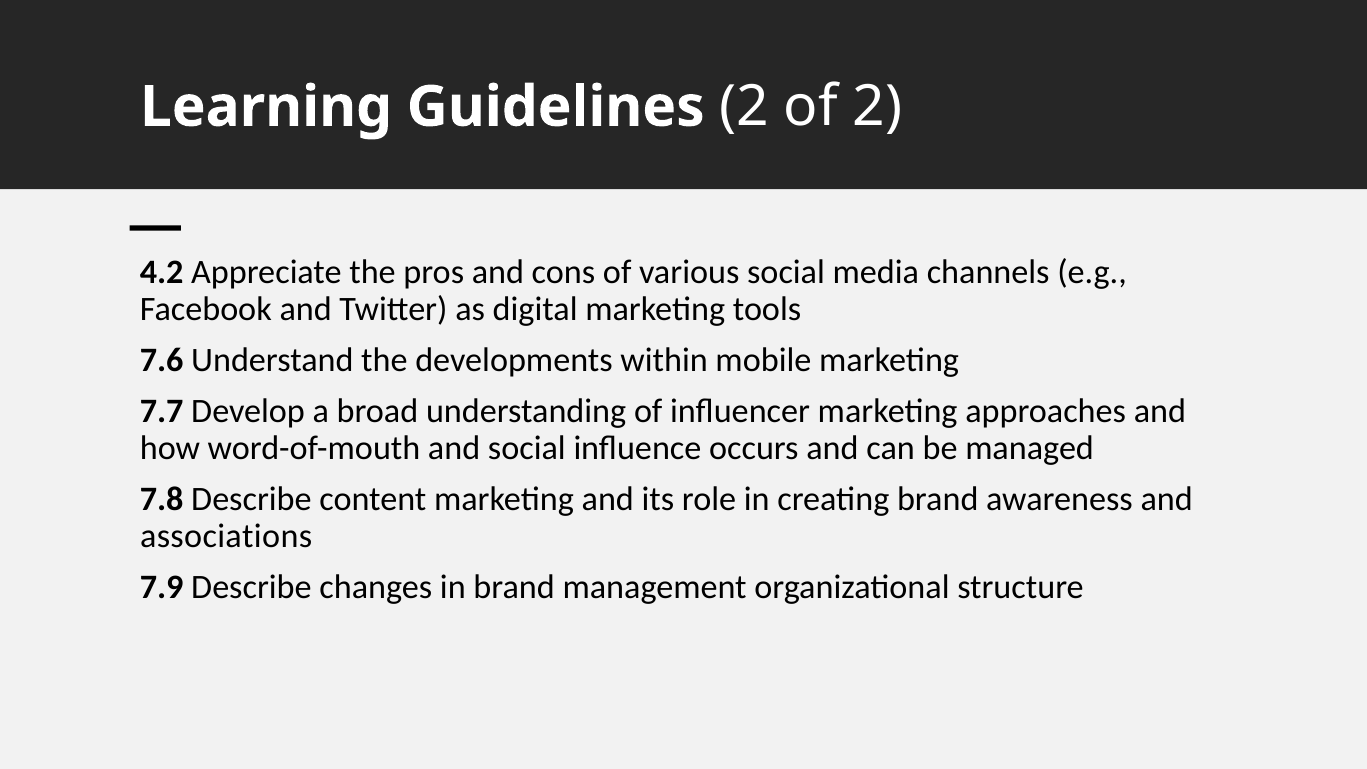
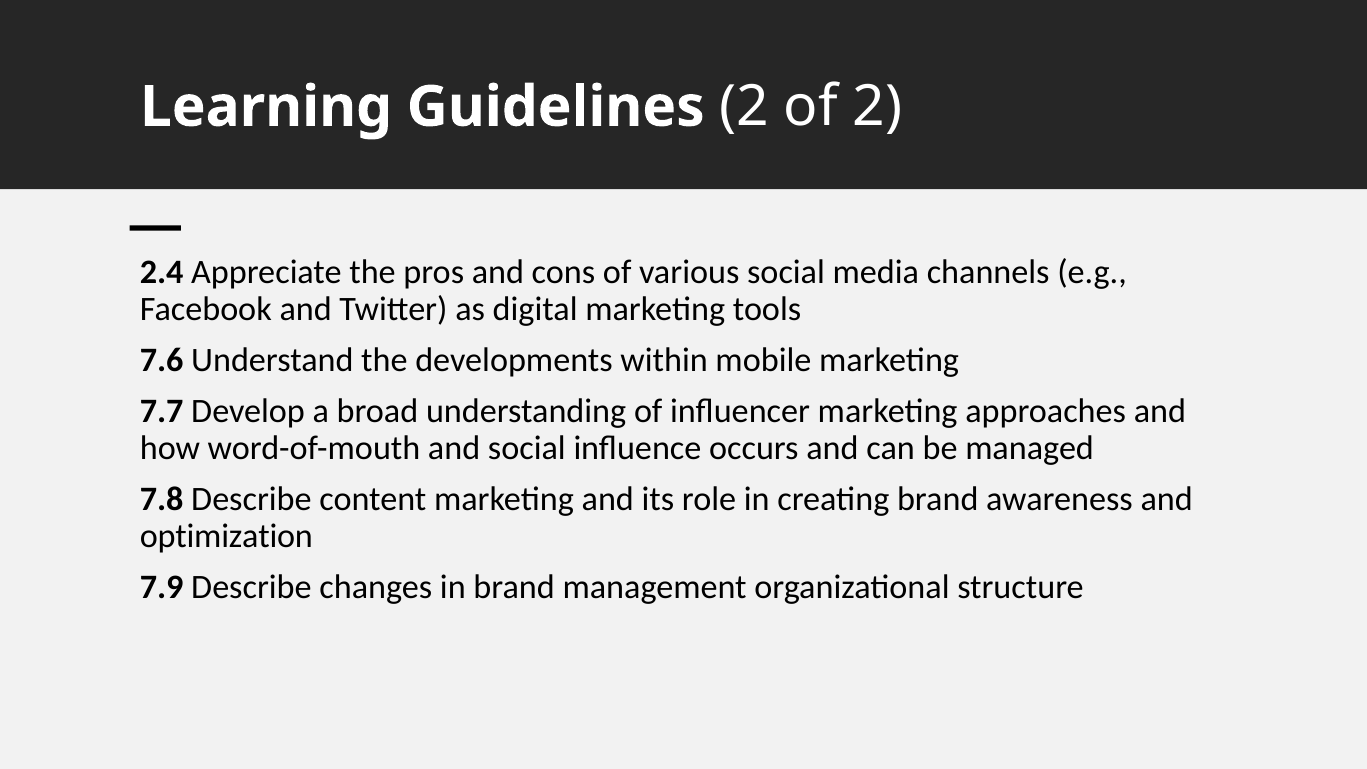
4.2: 4.2 -> 2.4 (162, 272)
associations: associations -> optimization (226, 536)
